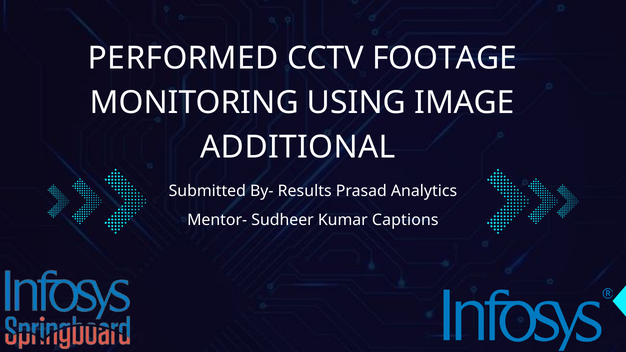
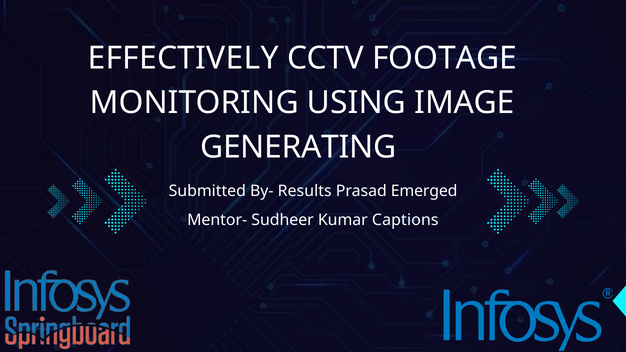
PERFORMED: PERFORMED -> EFFECTIVELY (183, 58)
ADDITIONAL: ADDITIONAL -> GENERATING (298, 147)
Analytics: Analytics -> Emerged (424, 191)
